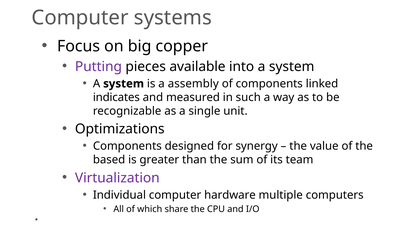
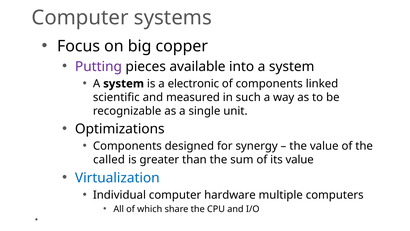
assembly: assembly -> electronic (193, 84)
indicates: indicates -> scientific (116, 97)
based: based -> called (109, 160)
its team: team -> value (300, 160)
Virtualization colour: purple -> blue (117, 178)
